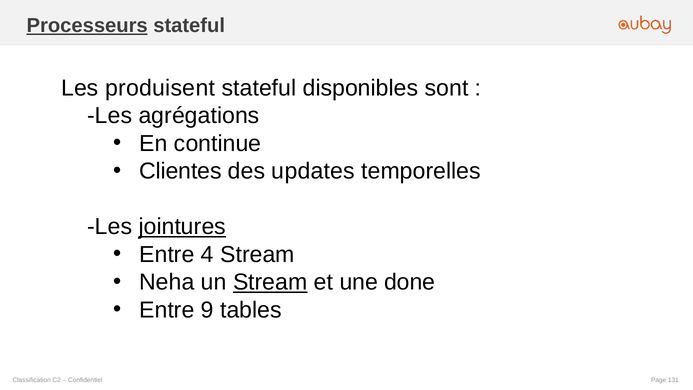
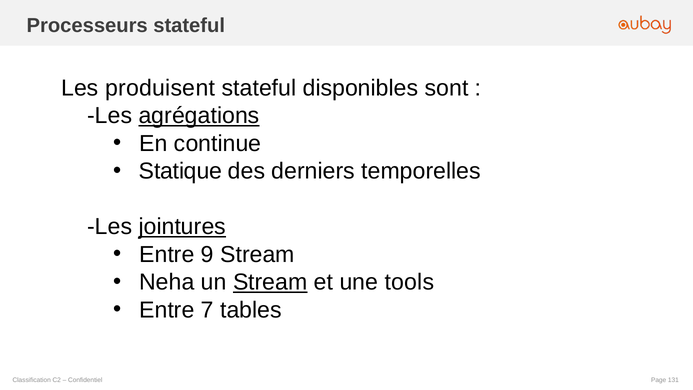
Processeurs underline: present -> none (87, 25)
agrégations underline: none -> present (199, 116)
Clientes: Clientes -> Statique (180, 171)
updates: updates -> derniers (313, 171)
4: 4 -> 9 (207, 254)
done: done -> tools (409, 282)
9: 9 -> 7 (207, 310)
